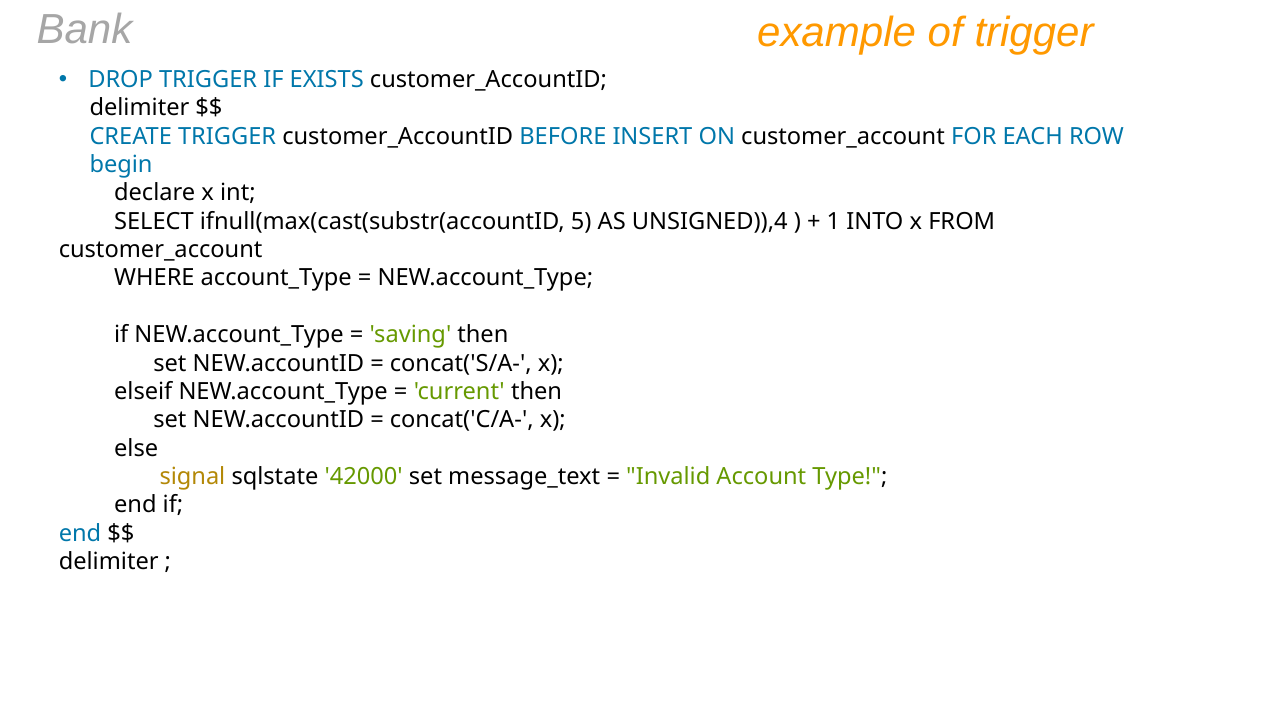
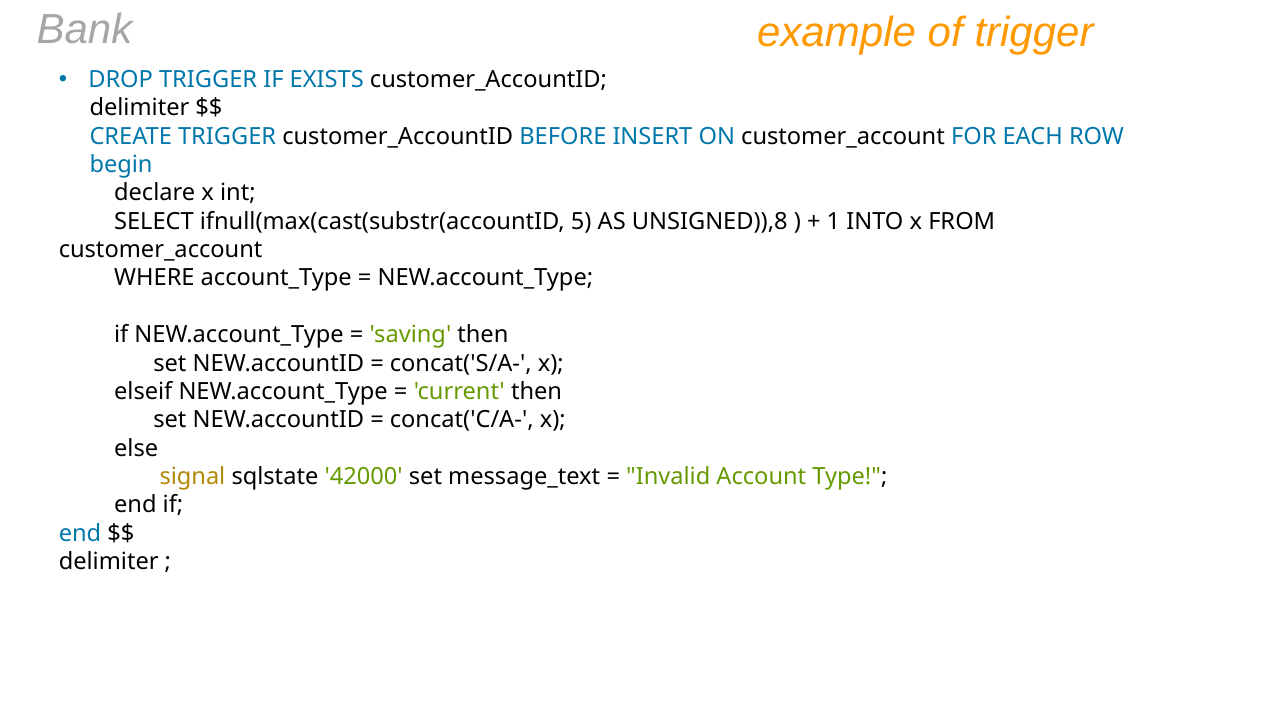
UNSIGNED)),4: UNSIGNED)),4 -> UNSIGNED)),8 (710, 222)
